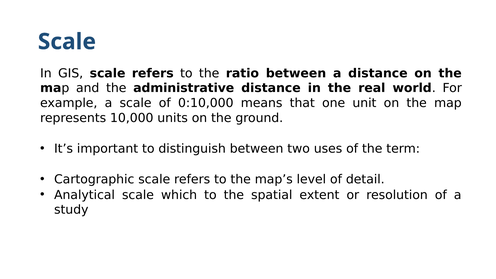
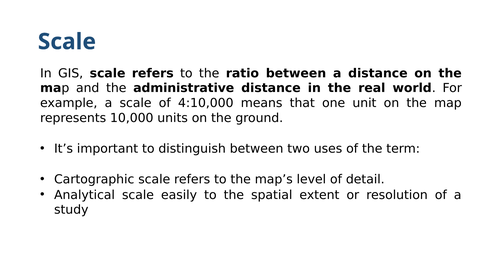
0:10,000: 0:10,000 -> 4:10,000 (206, 103)
which: which -> easily (179, 195)
